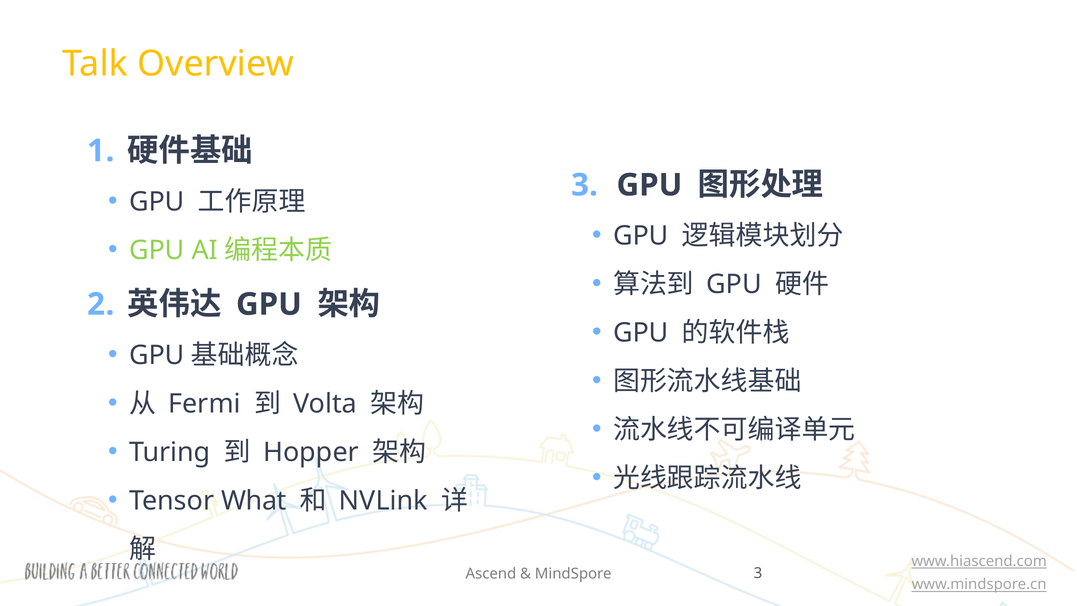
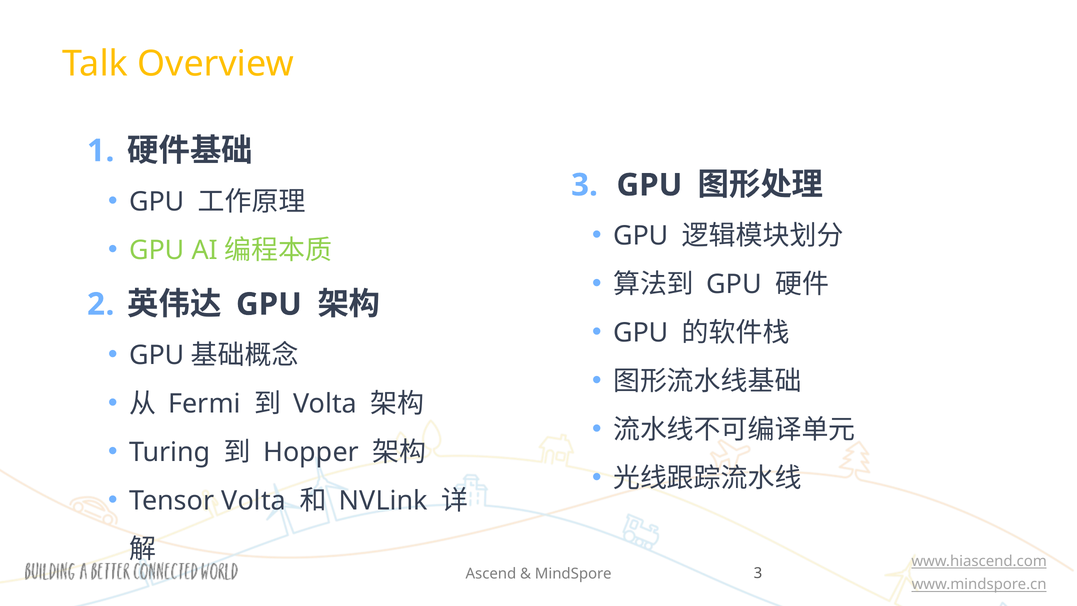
Tensor What: What -> Volta (254, 500)
